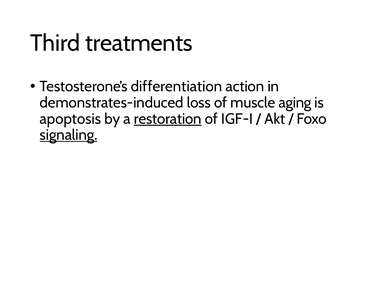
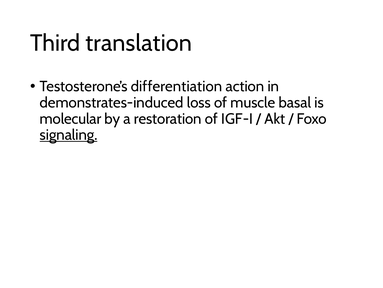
treatments: treatments -> translation (139, 43)
aging: aging -> basal (295, 102)
apoptosis: apoptosis -> molecular (70, 119)
restoration underline: present -> none (168, 119)
